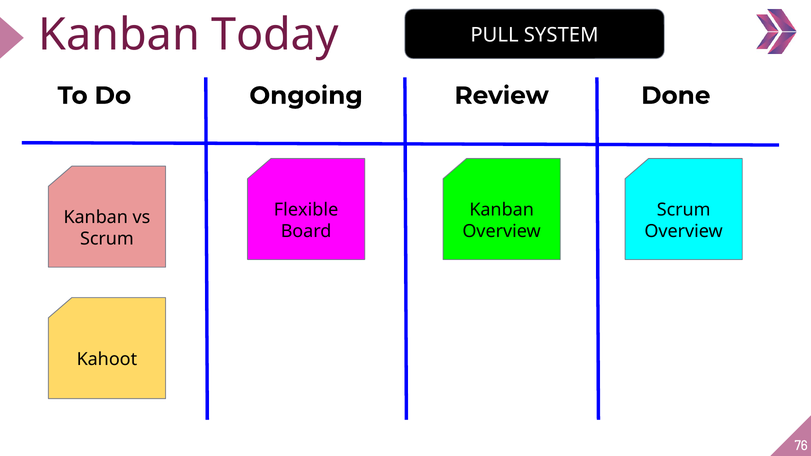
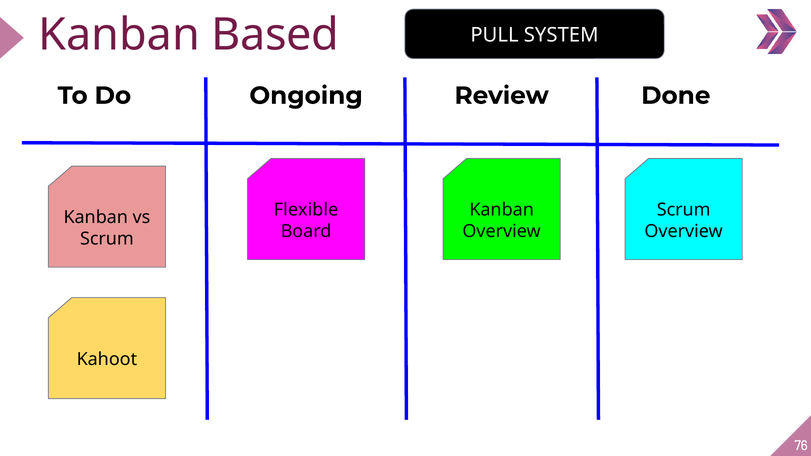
Today: Today -> Based (275, 35)
